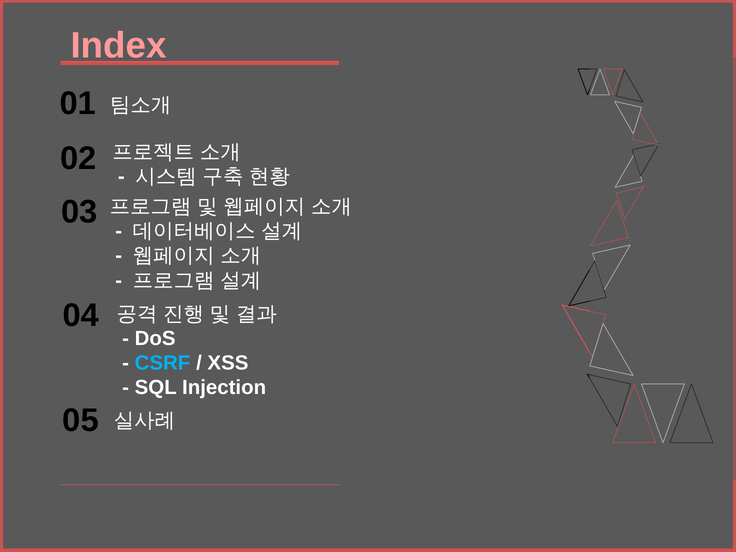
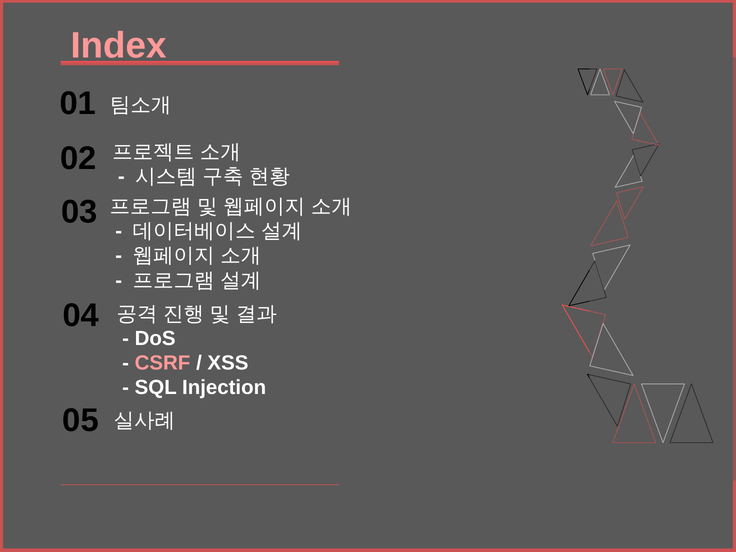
CSRF colour: light blue -> pink (163, 363)
